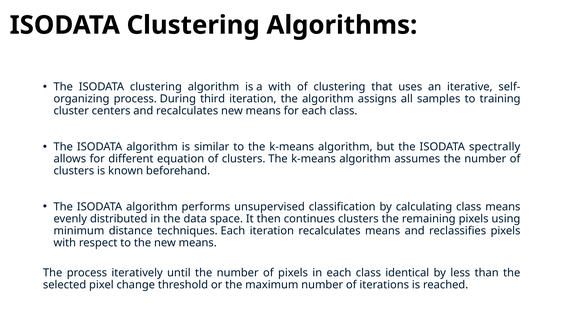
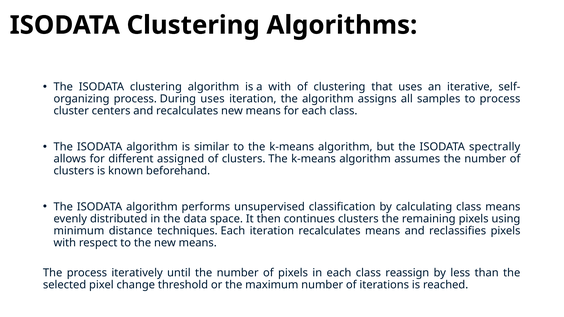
During third: third -> uses (213, 99)
to training: training -> process (500, 99)
equation: equation -> assigned (181, 159)
identical: identical -> reassign (407, 273)
